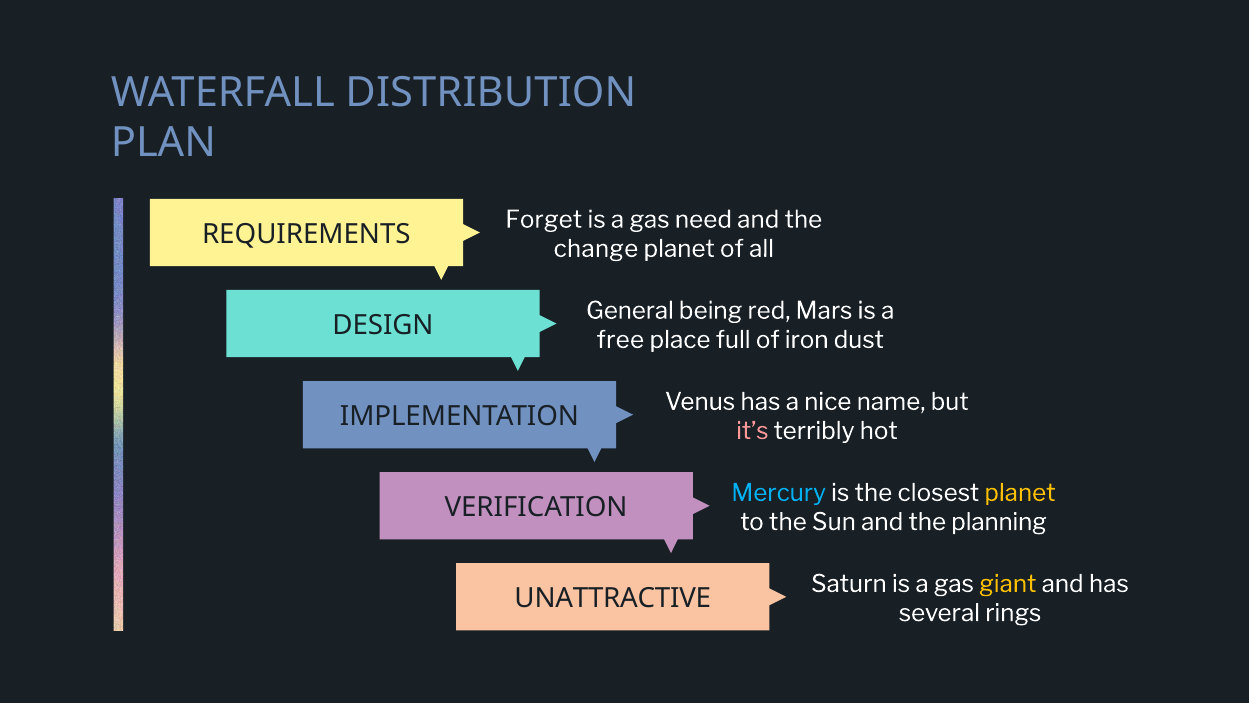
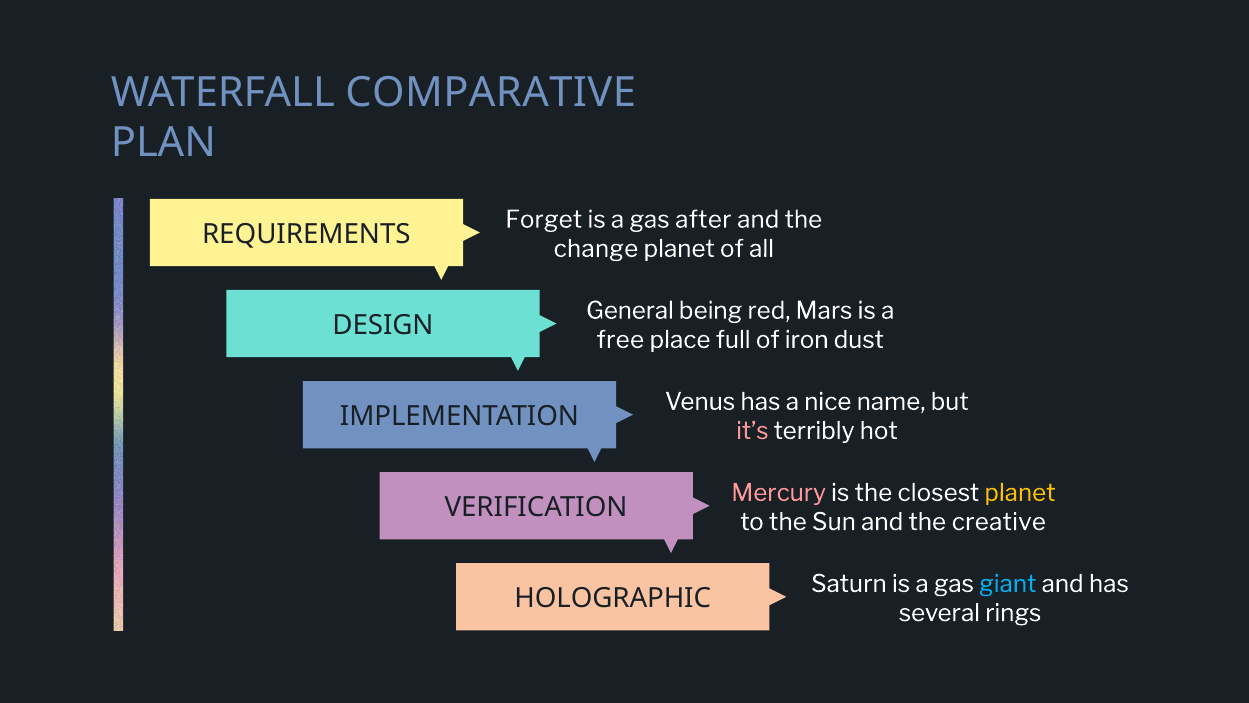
DISTRIBUTION: DISTRIBUTION -> COMPARATIVE (491, 93)
need: need -> after (703, 220)
Mercury colour: light blue -> pink (779, 493)
planning: planning -> creative (999, 522)
giant colour: yellow -> light blue (1008, 584)
UNATTRACTIVE: UNATTRACTIVE -> HOLOGRAPHIC (613, 598)
